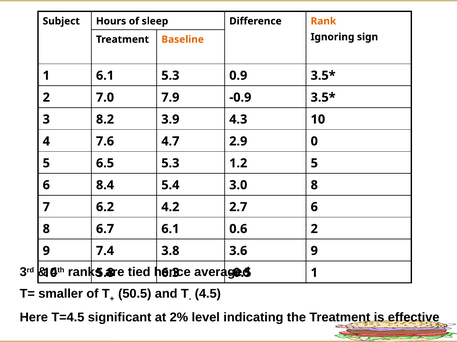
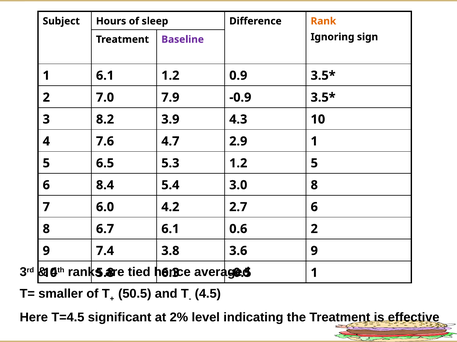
Baseline colour: orange -> purple (183, 40)
6.1 5.3: 5.3 -> 1.2 (170, 76)
2.9 0: 0 -> 1 (314, 142)
6.2: 6.2 -> 6.0 (105, 207)
